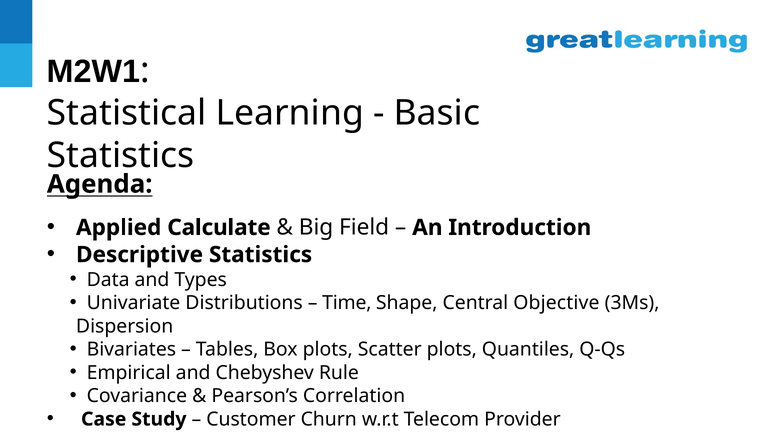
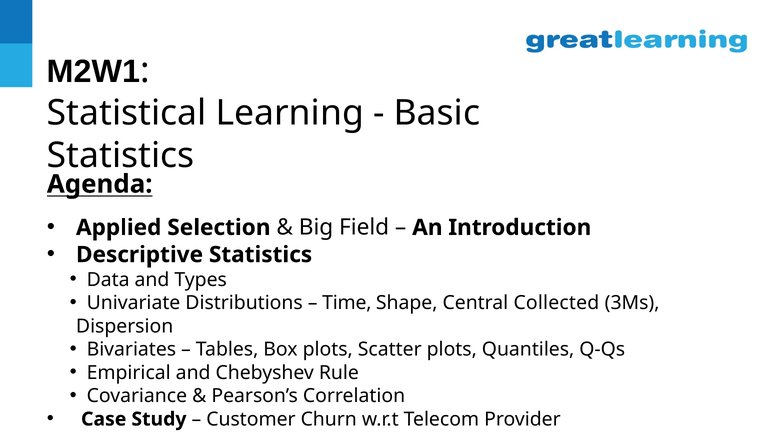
Calculate: Calculate -> Selection (219, 228)
Objective: Objective -> Collected (556, 303)
